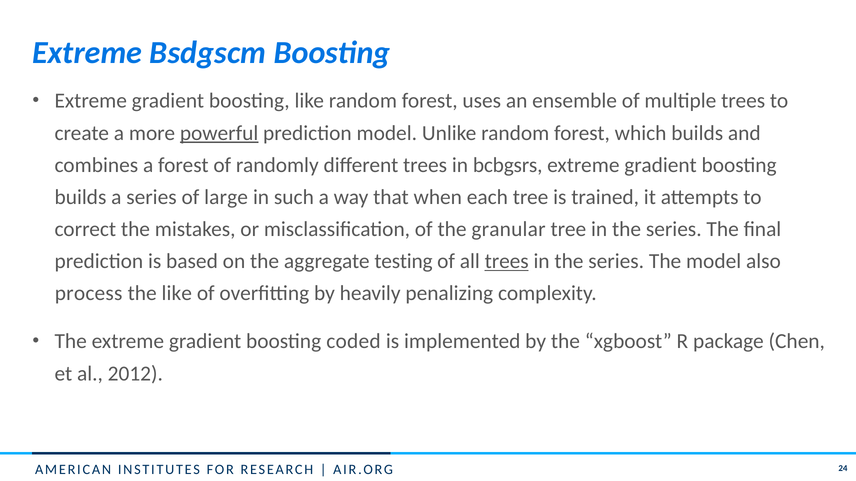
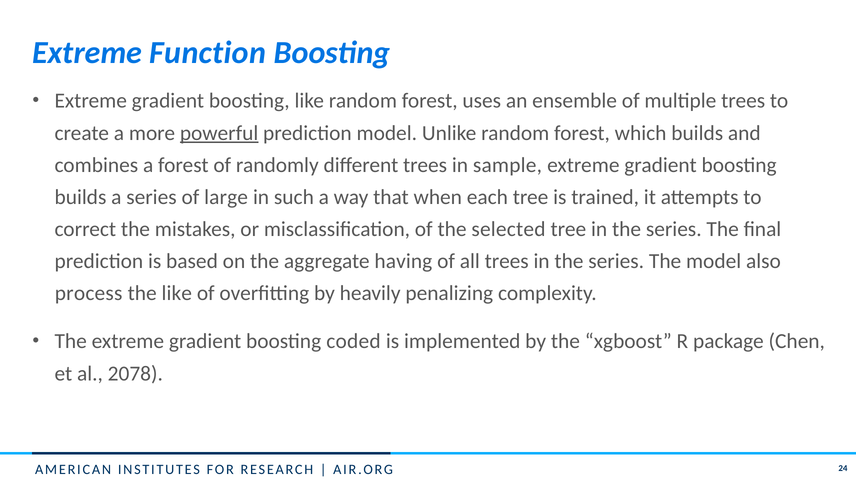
Bsdgscm: Bsdgscm -> Function (208, 53)
bcbgsrs: bcbgsrs -> sample (507, 165)
granular: granular -> selected (508, 229)
testing: testing -> having (403, 262)
trees underline: present -> none (507, 262)
2012: 2012 -> 2078 (135, 374)
